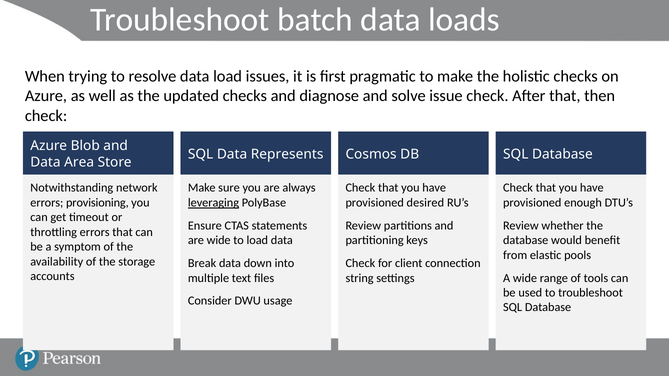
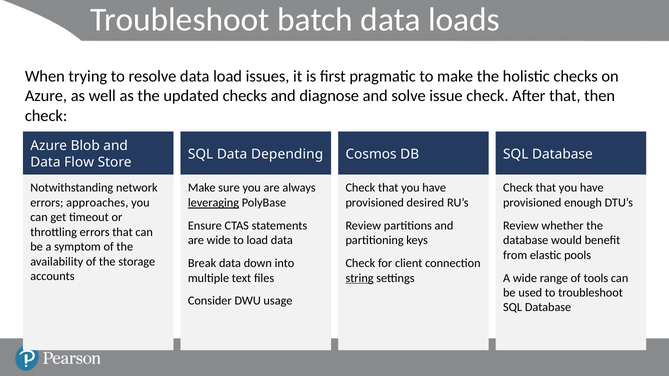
Represents: Represents -> Depending (287, 154)
Area: Area -> Flow (79, 162)
provisioning: provisioning -> approaches (97, 203)
string underline: none -> present (360, 278)
